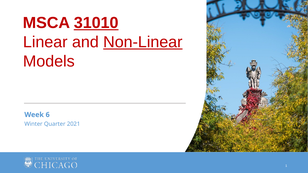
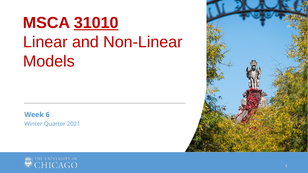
Non-Linear underline: present -> none (143, 42)
